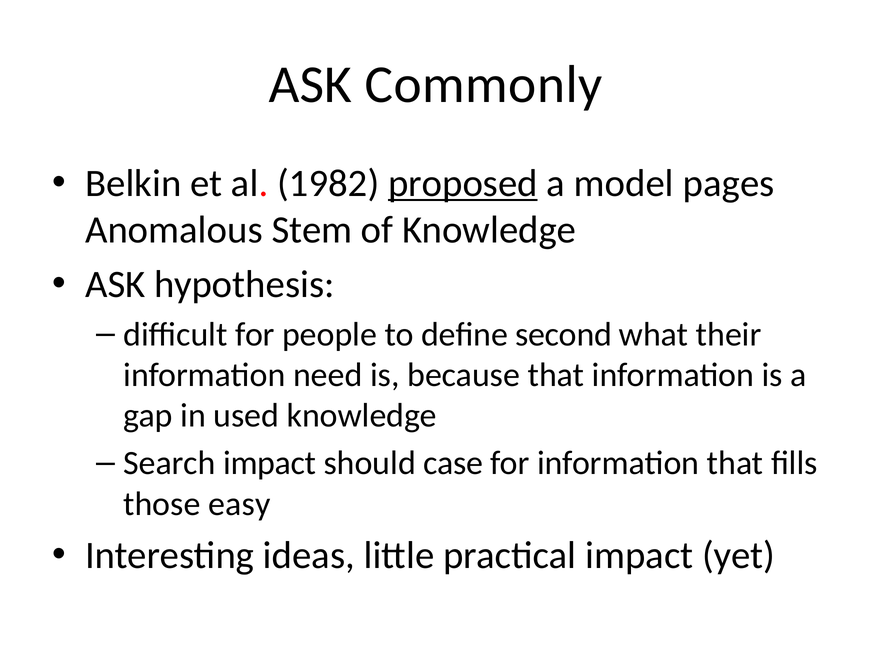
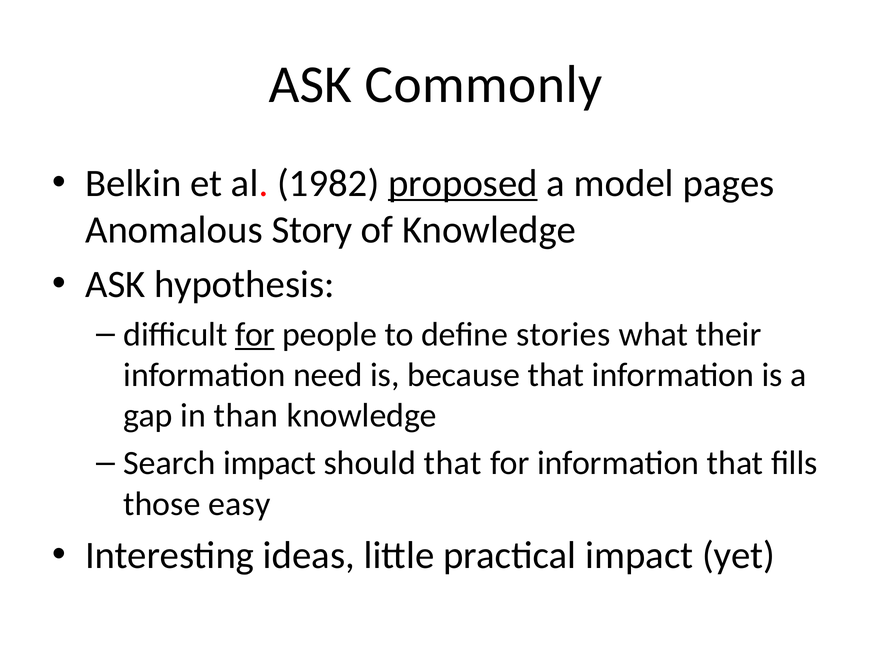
Stem: Stem -> Story (312, 230)
for underline: none -> present (255, 334)
second: second -> stories (563, 334)
used: used -> than (246, 416)
should case: case -> that (453, 463)
